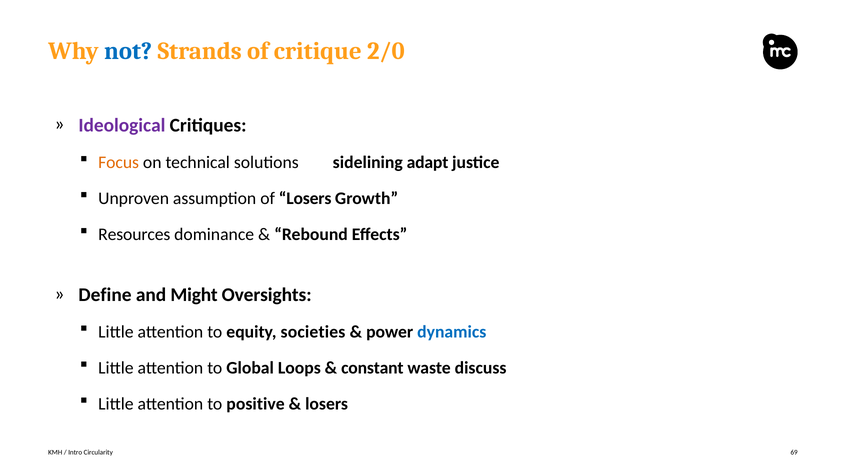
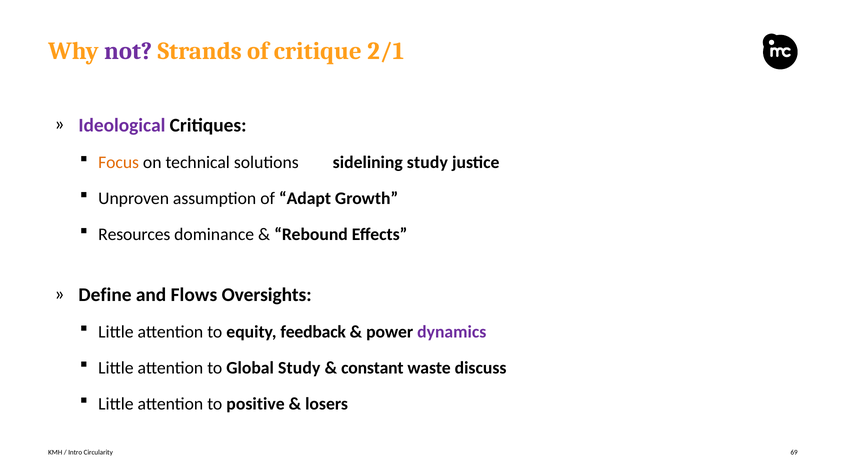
not colour: blue -> purple (128, 51)
2/0: 2/0 -> 2/1 (386, 51)
sidelining adapt: adapt -> study (427, 162)
of Losers: Losers -> Adapt (305, 198)
Might: Might -> Flows (194, 295)
societies: societies -> feedback (313, 332)
dynamics colour: blue -> purple (452, 332)
Global Loops: Loops -> Study (299, 368)
